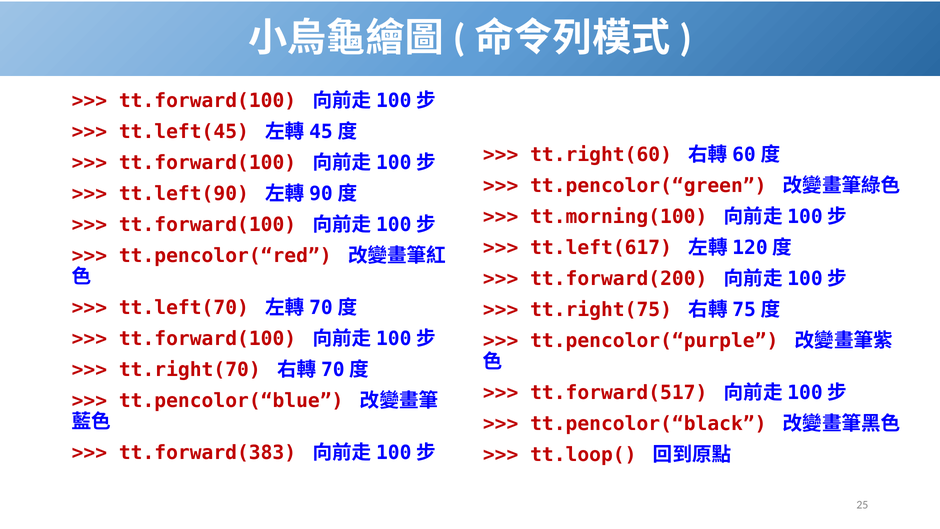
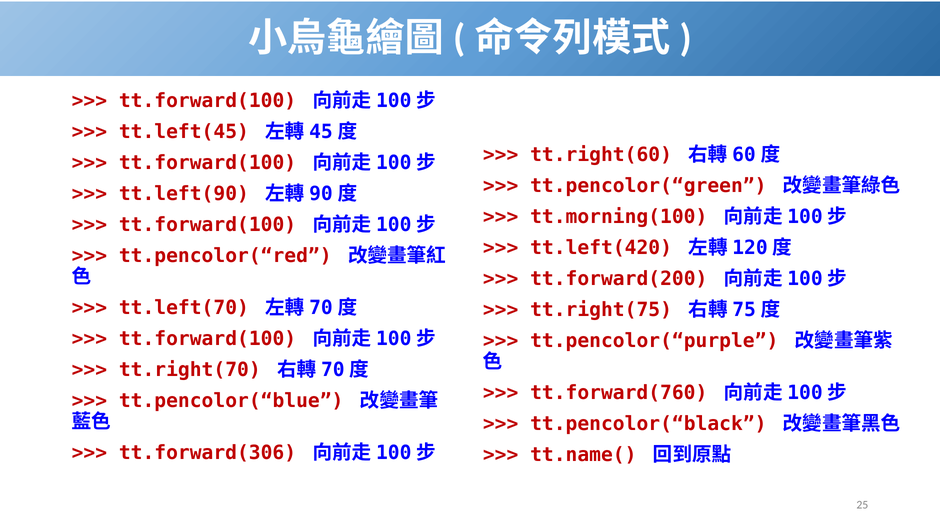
tt.left(617: tt.left(617 -> tt.left(420 (601, 248)
tt.forward(517: tt.forward(517 -> tt.forward(760 (619, 393)
tt.forward(383: tt.forward(383 -> tt.forward(306 (208, 452)
tt.loop(: tt.loop( -> tt.name( (583, 454)
